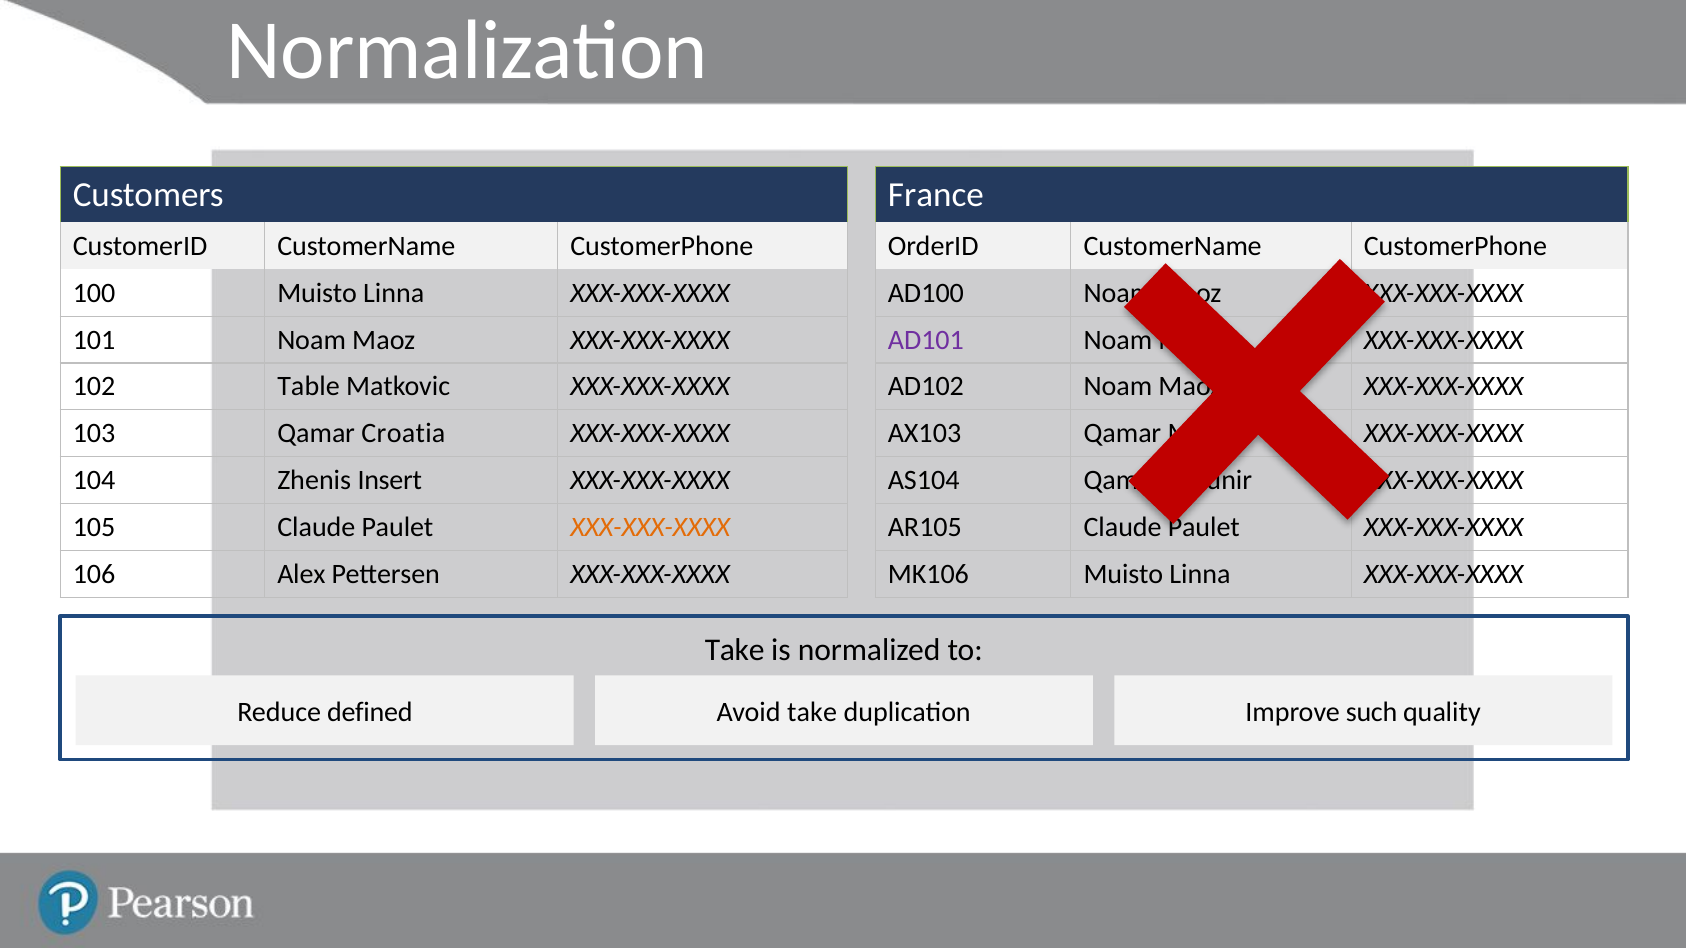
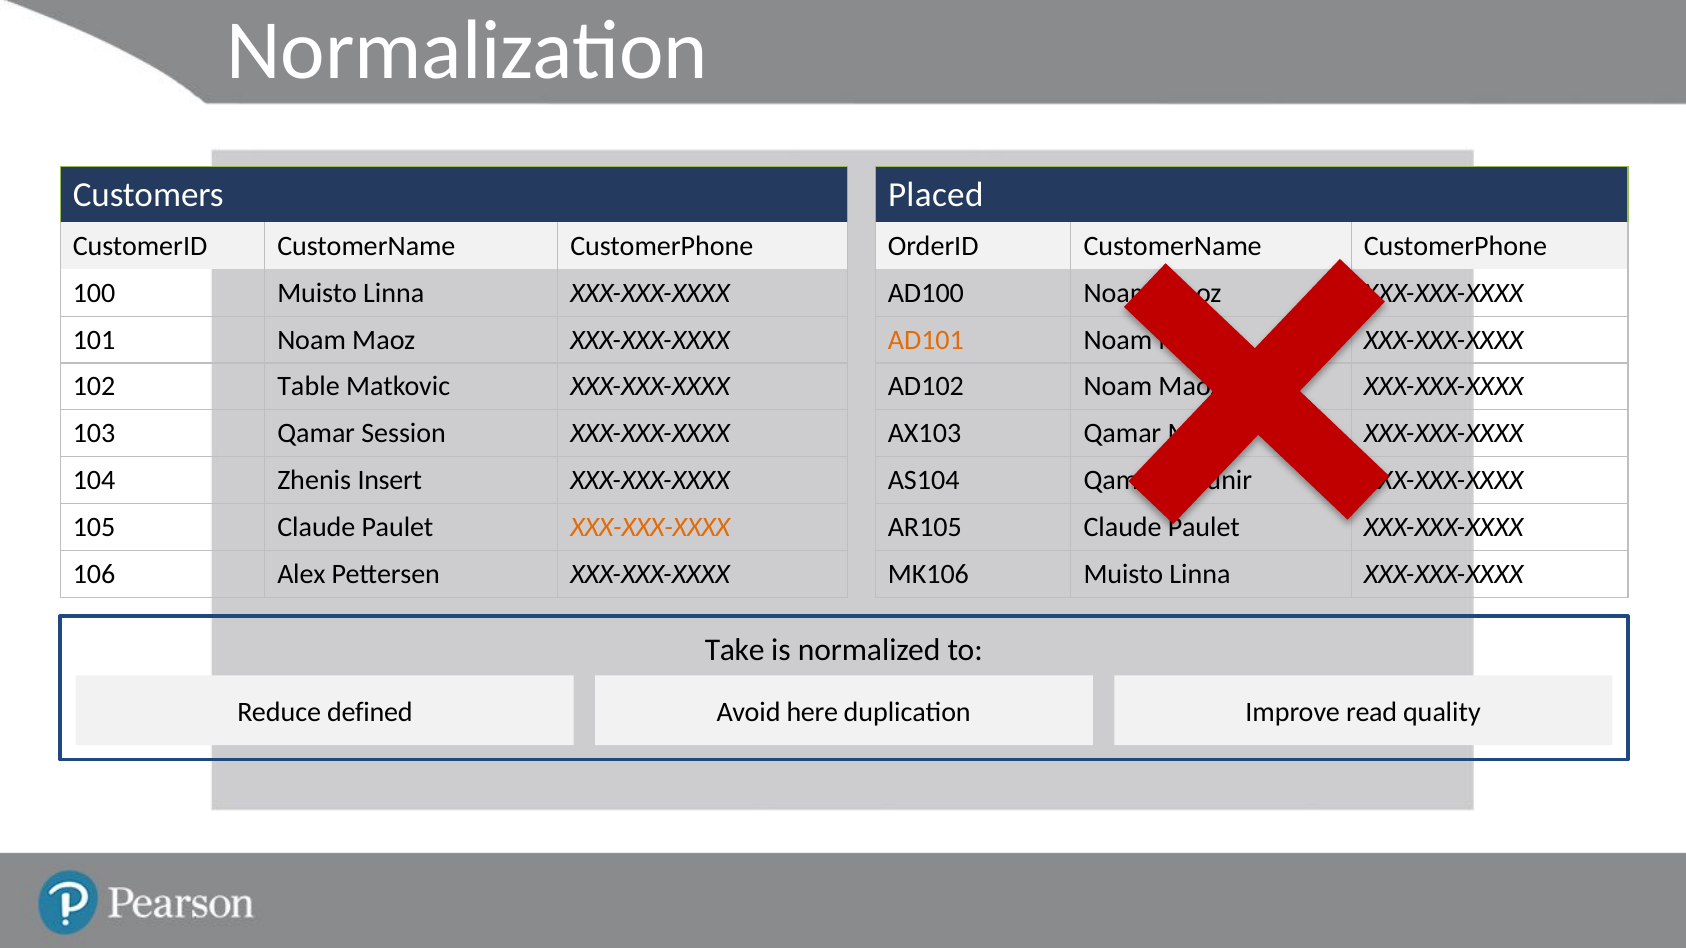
France: France -> Placed (936, 195)
AD101 colour: purple -> orange (926, 340)
Croatia: Croatia -> Session (404, 434)
Avoid take: take -> here (812, 713)
such: such -> read (1372, 713)
